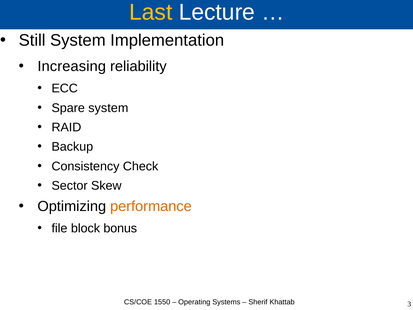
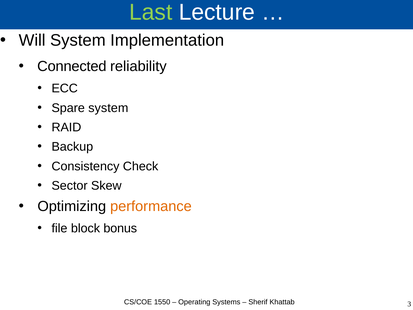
Last colour: yellow -> light green (151, 12)
Still: Still -> Will (32, 40)
Increasing: Increasing -> Connected (72, 66)
